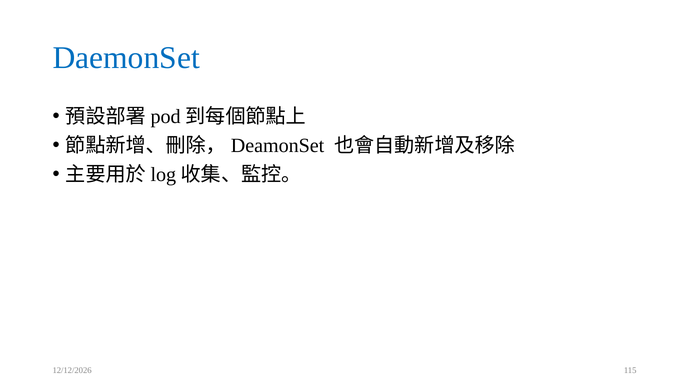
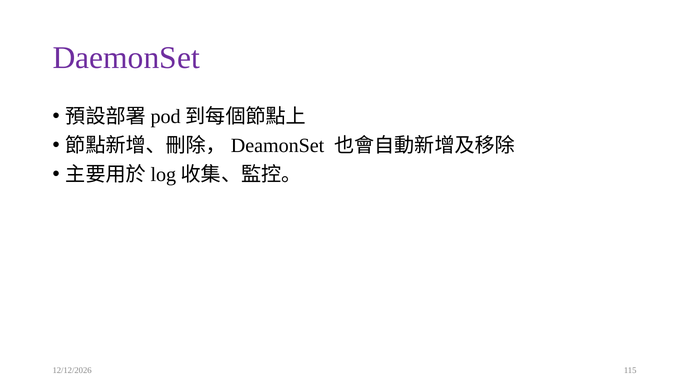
DaemonSet colour: blue -> purple (126, 58)
